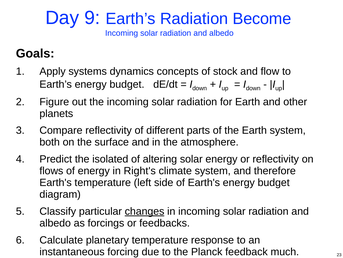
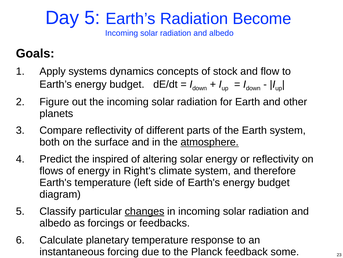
Day 9: 9 -> 5 (92, 18)
atmosphere underline: none -> present (210, 142)
isolated: isolated -> inspired (110, 159)
much: much -> some (285, 251)
